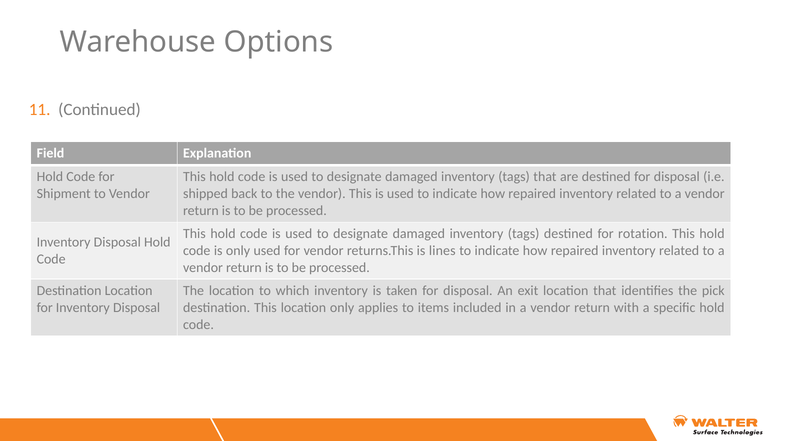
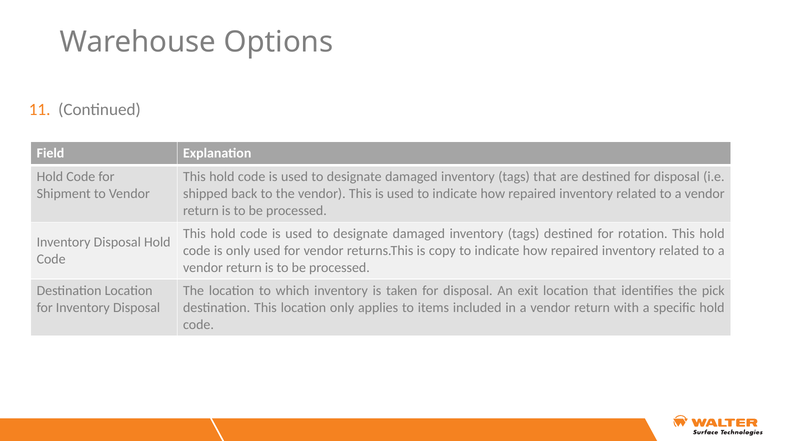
lines: lines -> copy (442, 251)
